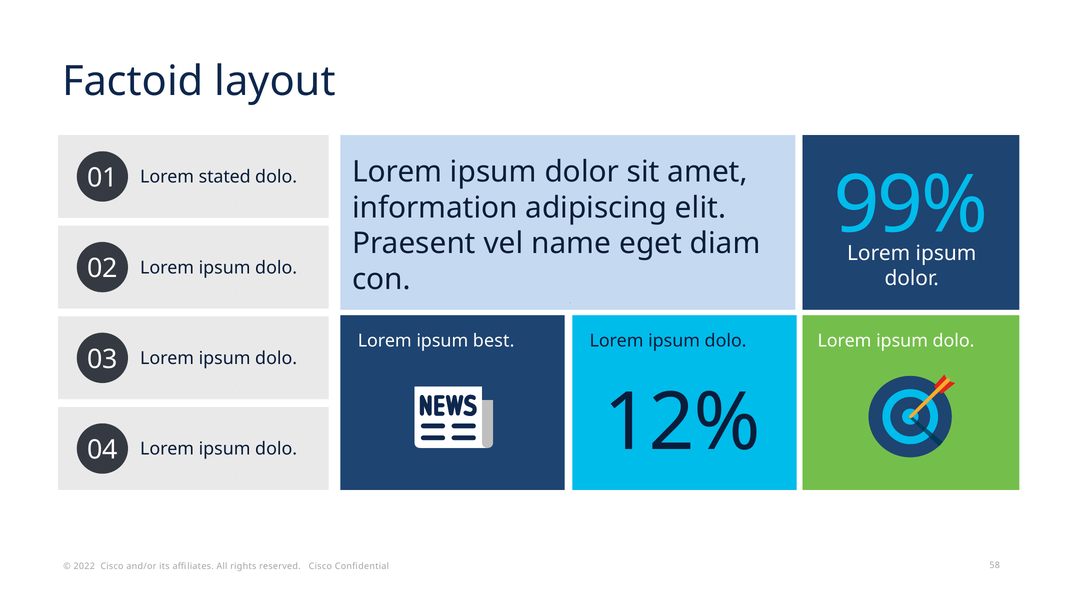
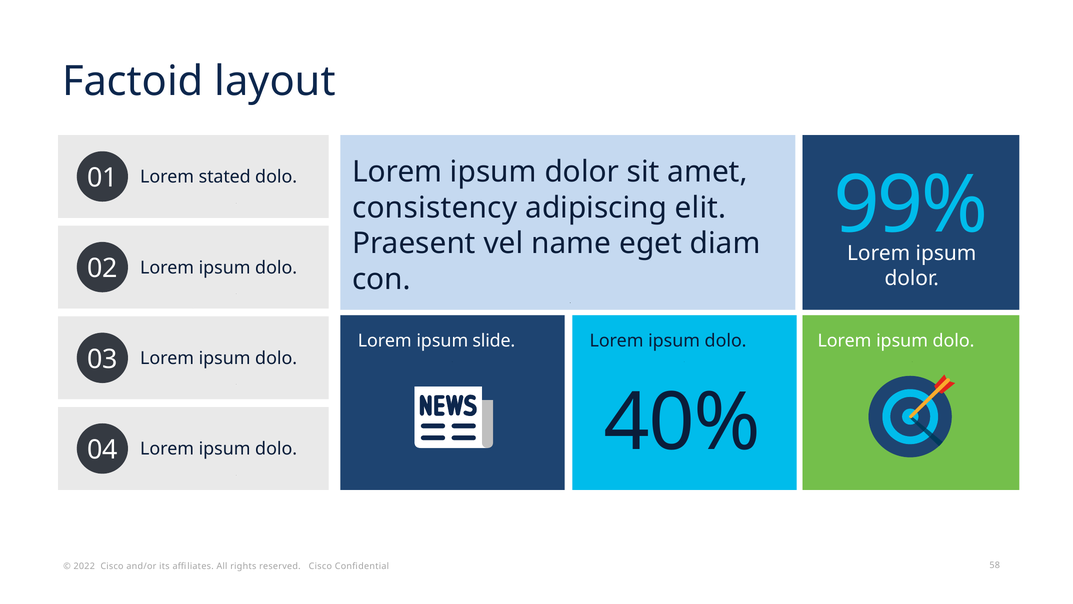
information: information -> consistency (435, 208)
best: best -> slide (494, 341)
12%: 12% -> 40% (682, 422)
